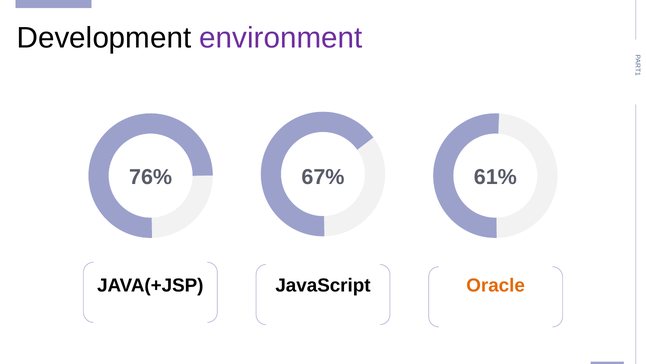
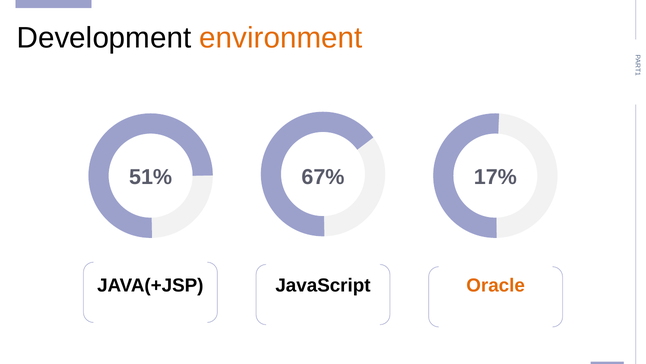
environment colour: purple -> orange (281, 38)
76%: 76% -> 51% (151, 177)
61%: 61% -> 17% (495, 177)
